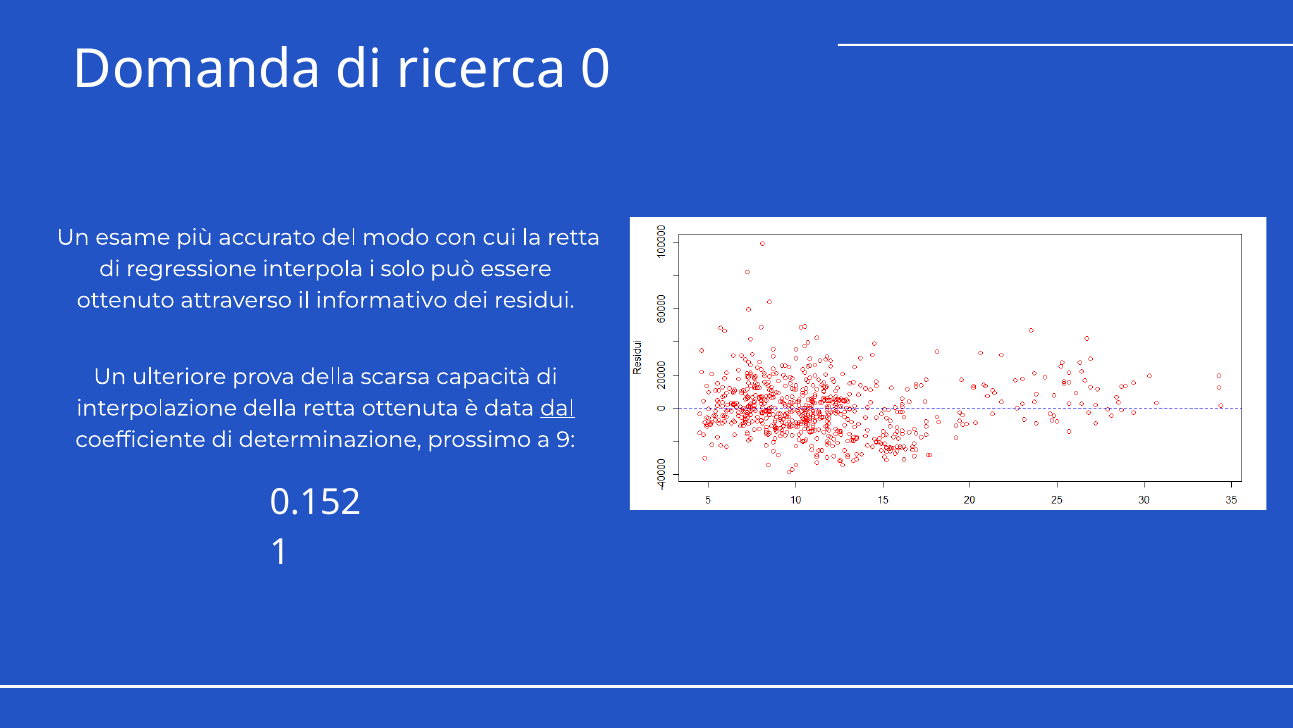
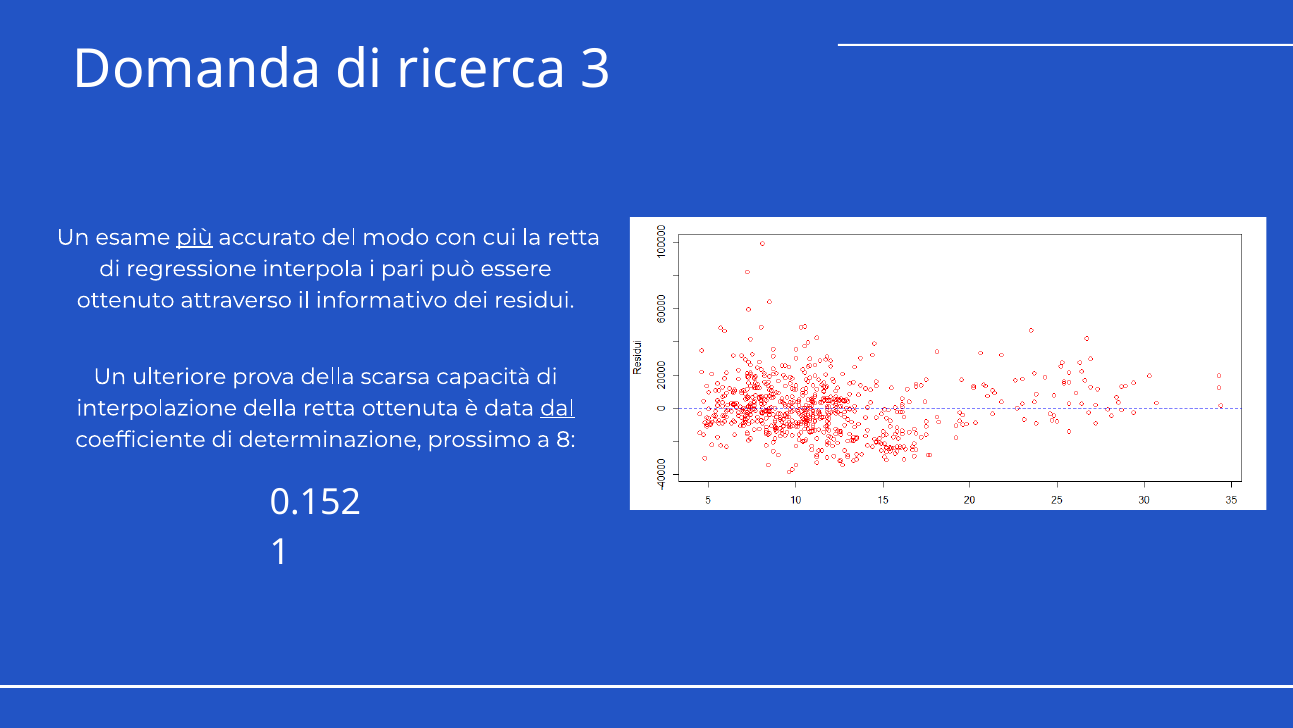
0: 0 -> 3 (596, 69)
più underline: none -> present (194, 237)
solo: solo -> pari (403, 269)
9: 9 -> 8 (566, 439)
